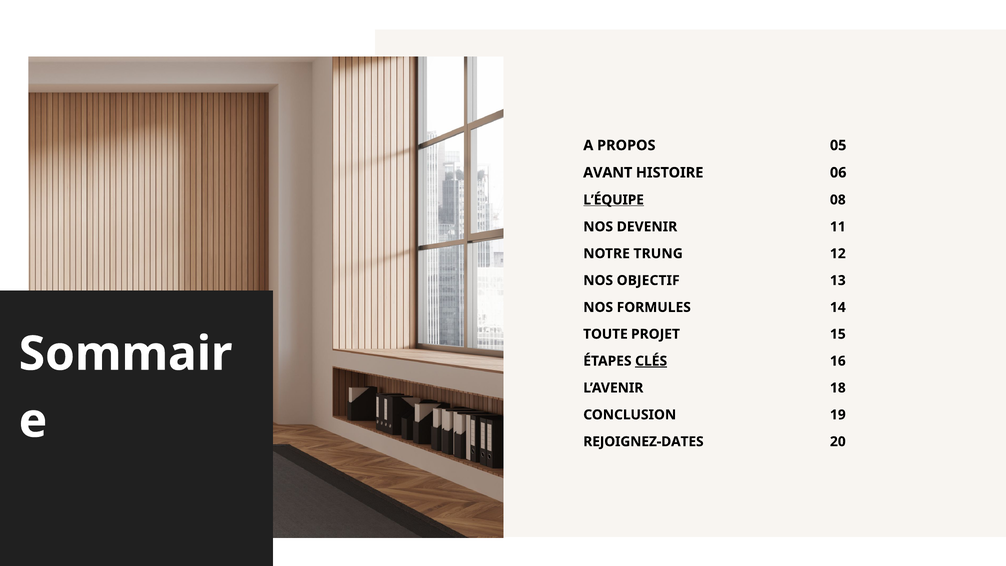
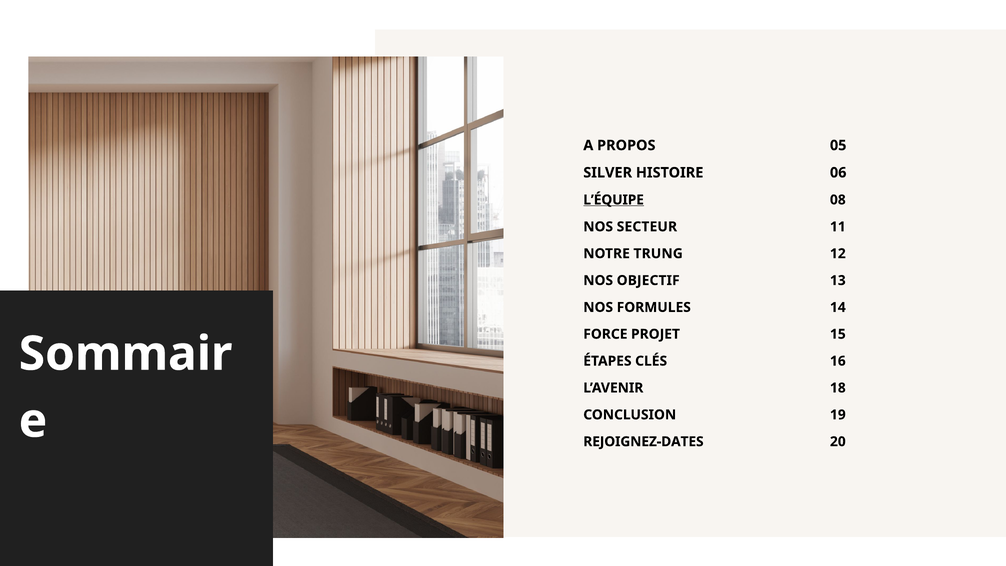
AVANT: AVANT -> SILVER (608, 173)
DEVENIR: DEVENIR -> SECTEUR (647, 227)
TOUTE: TOUTE -> FORCE (605, 334)
CLÉS underline: present -> none (651, 361)
